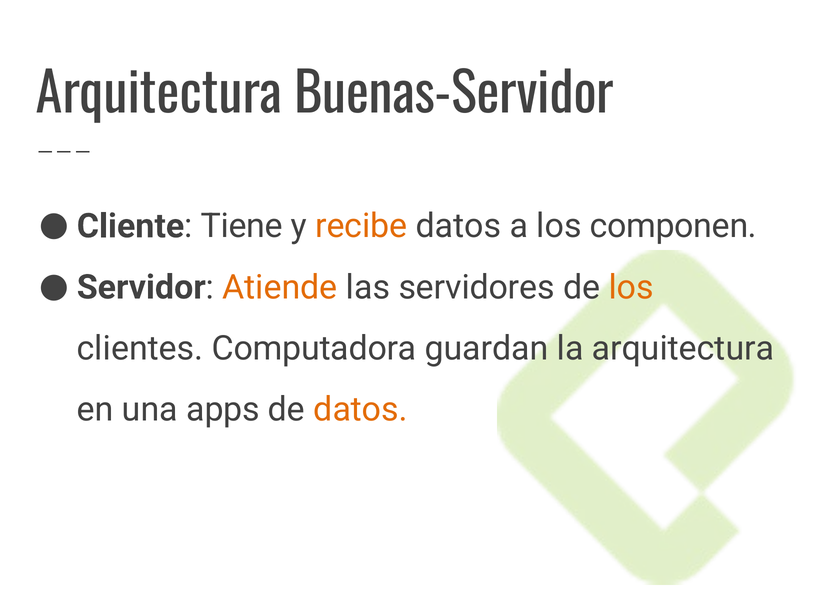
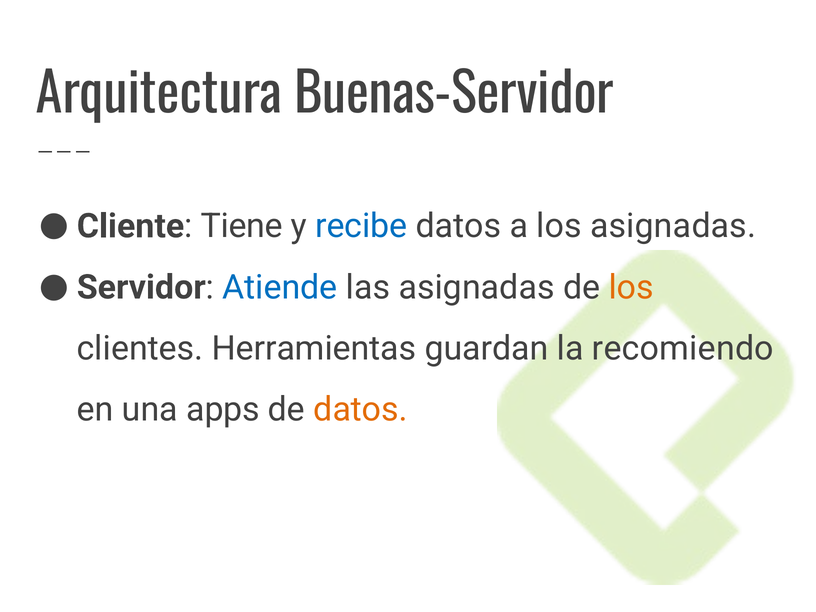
recibe colour: orange -> blue (361, 226)
los componen: componen -> asignadas (673, 226)
Atiende colour: orange -> blue (280, 287)
las servidores: servidores -> asignadas (477, 287)
Computadora: Computadora -> Herramientas (314, 348)
la arquitectura: arquitectura -> recomiendo (683, 348)
